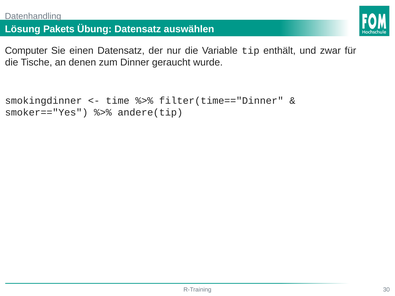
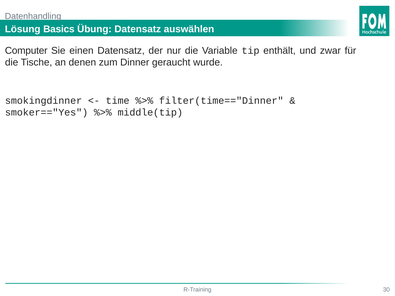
Pakets: Pakets -> Basics (59, 29)
andere(tip: andere(tip -> middle(tip (150, 112)
